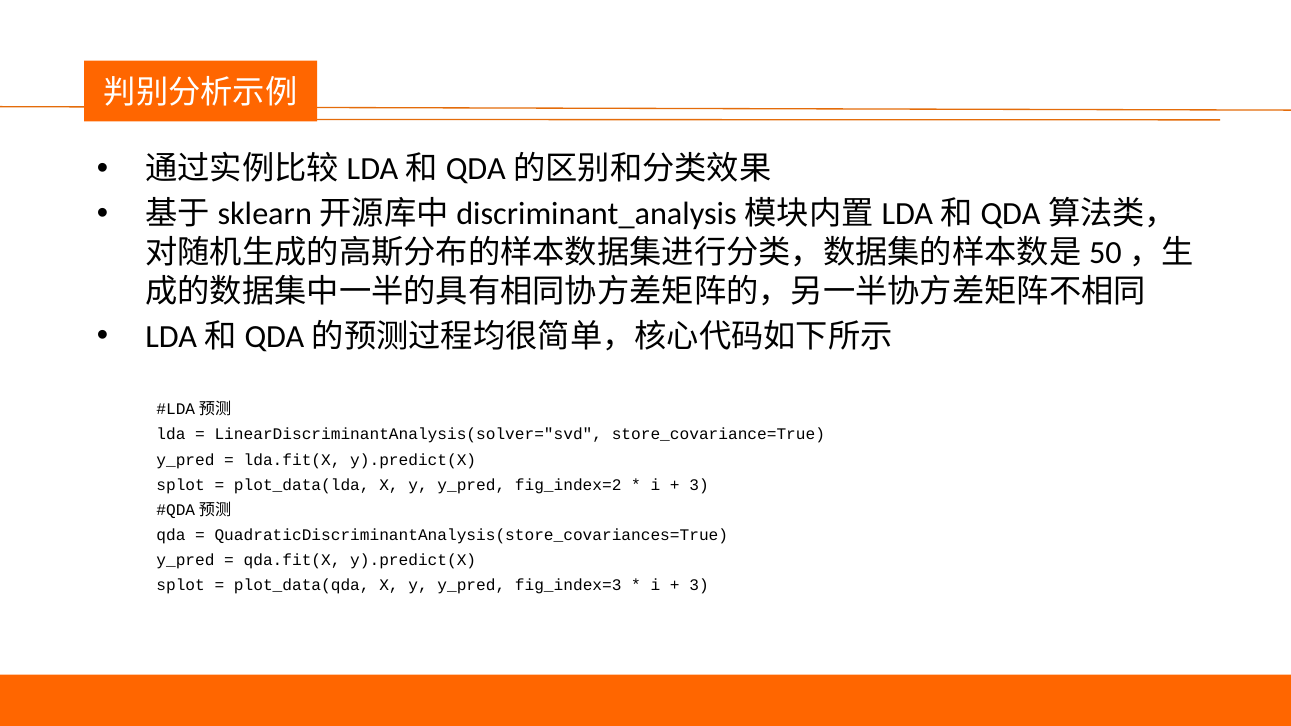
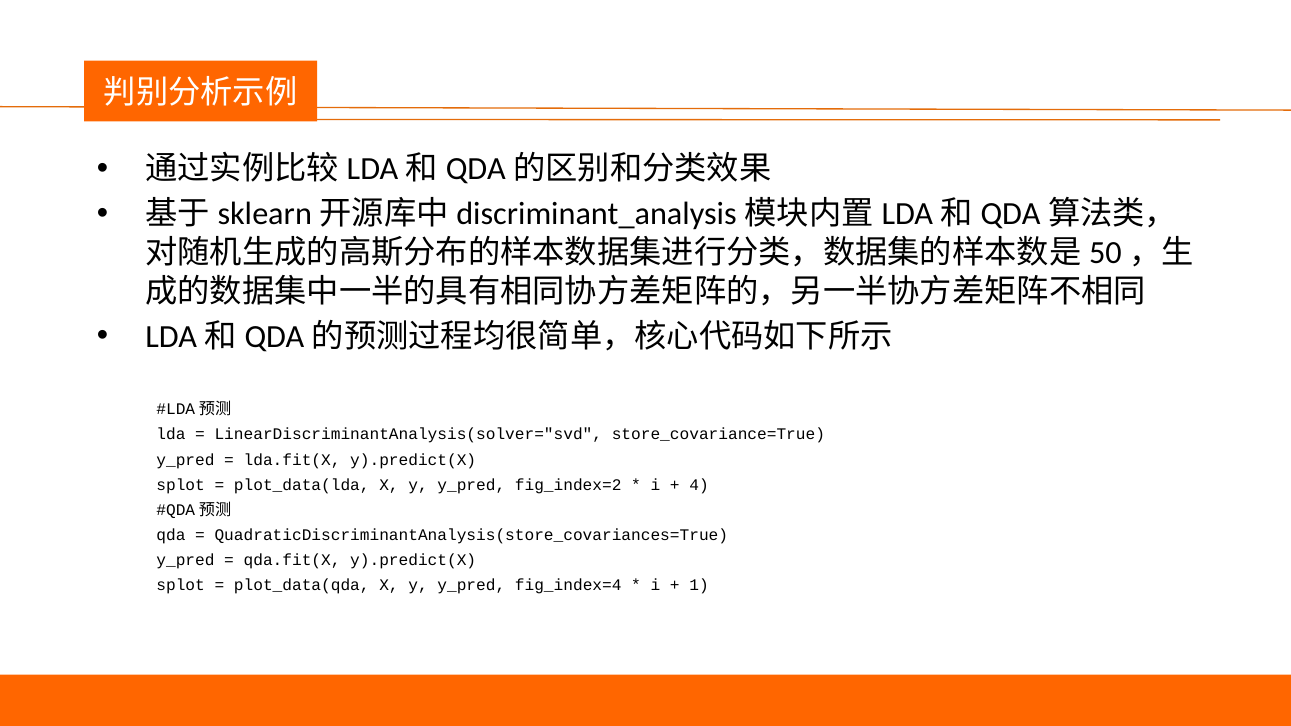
3: 3 -> 4 (699, 485)
fig_index=3: fig_index=3 -> fig_index=4 (568, 585)
3: 3 -> 1 (699, 585)
